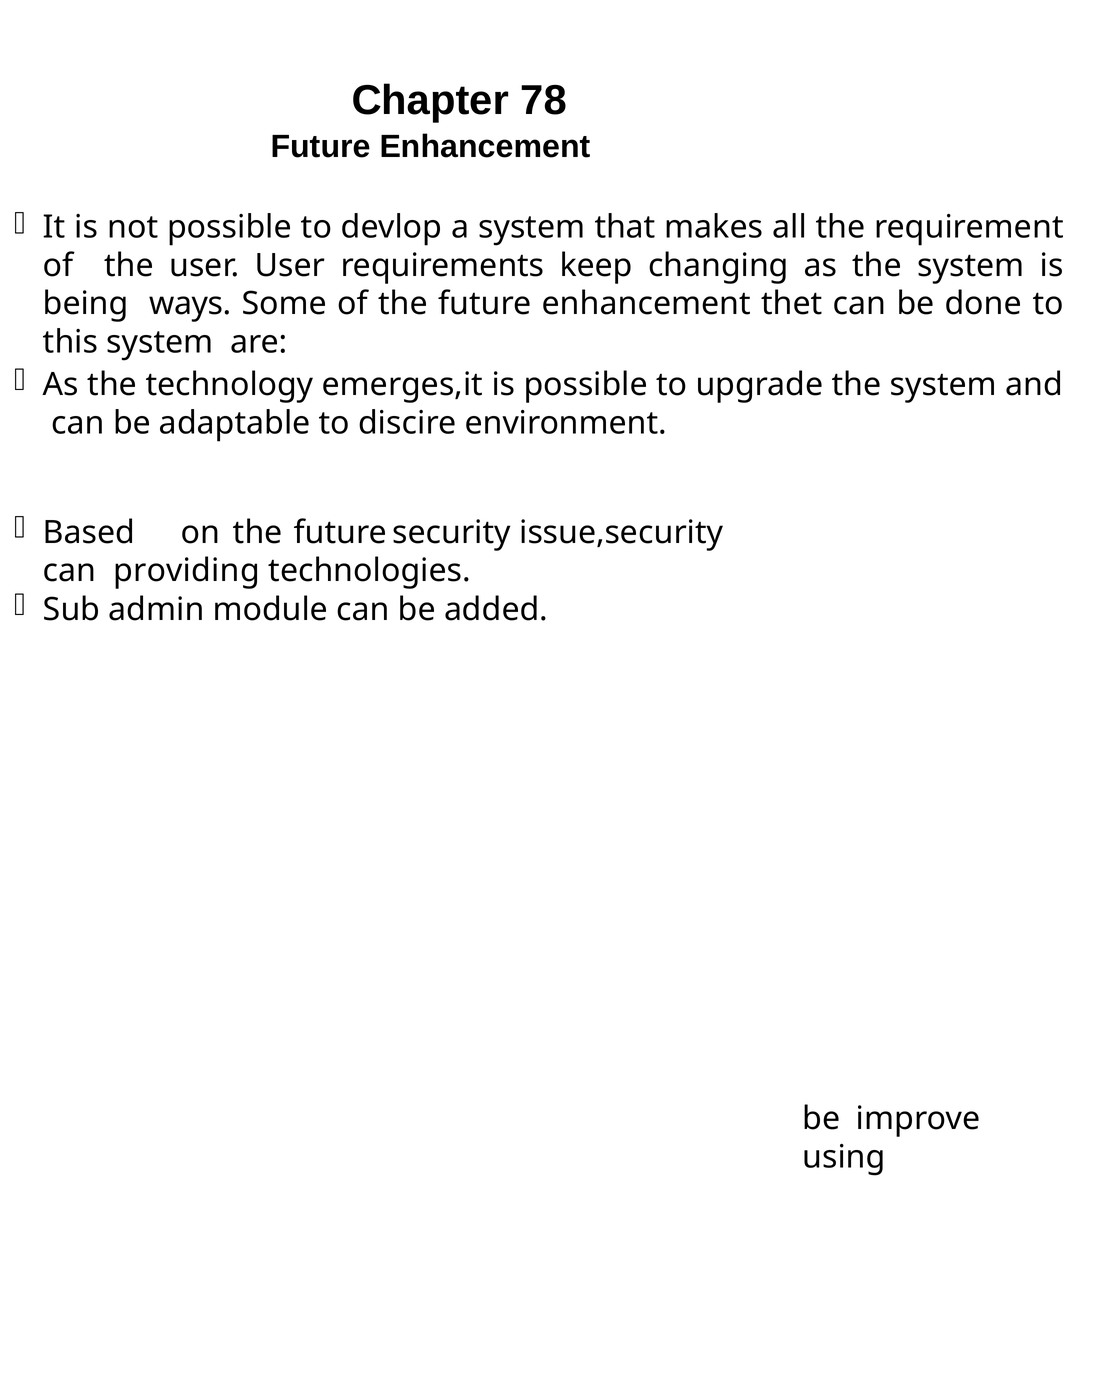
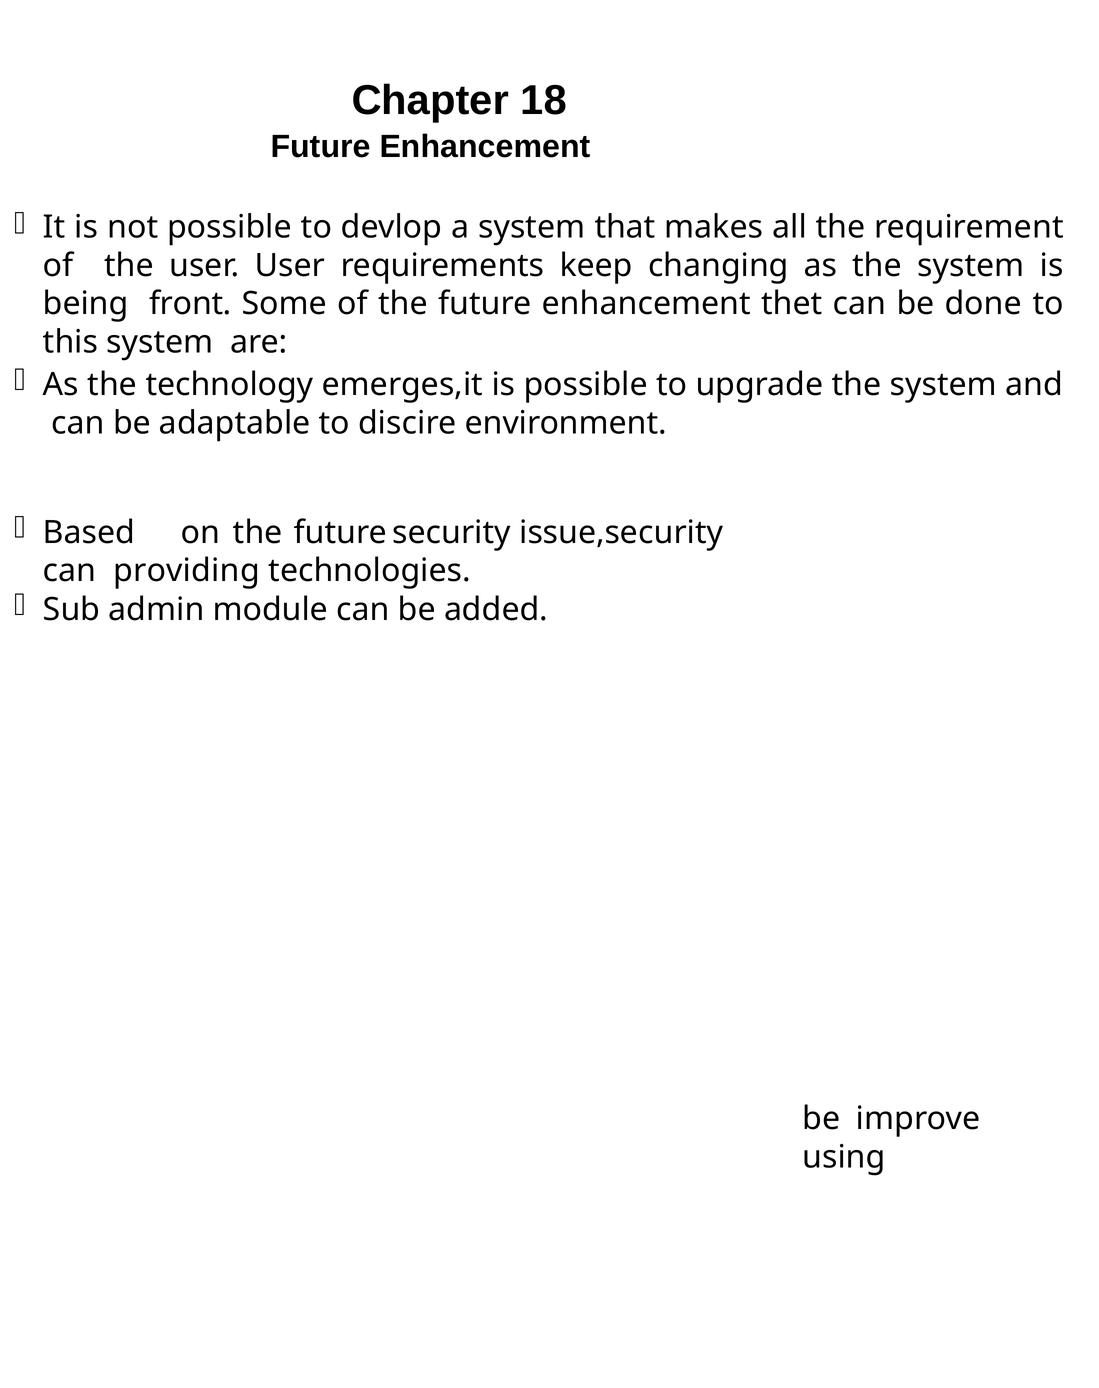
78: 78 -> 18 (544, 100)
ways: ways -> front (190, 304)
